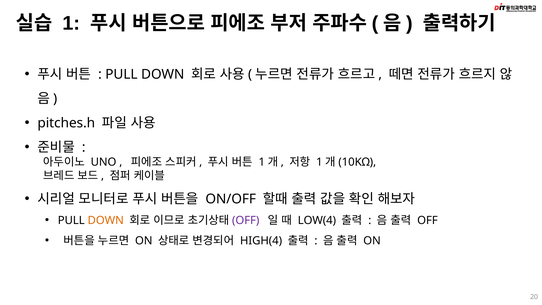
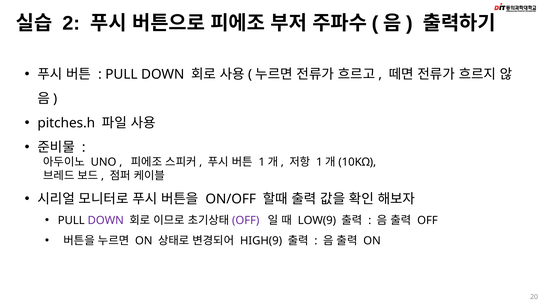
1: 1 -> 2 (71, 23)
DOWN colour: orange -> purple (106, 220)
LOW(4: LOW(4 -> LOW(9 (317, 220)
HIGH(4: HIGH(4 -> HIGH(9 (261, 241)
